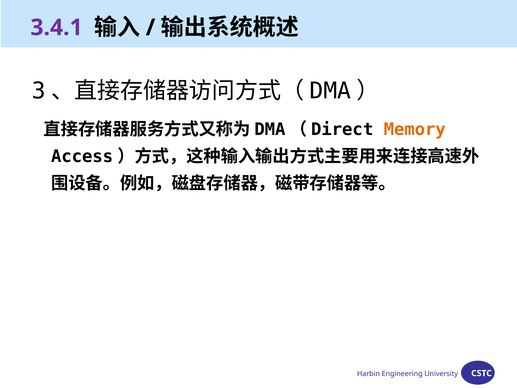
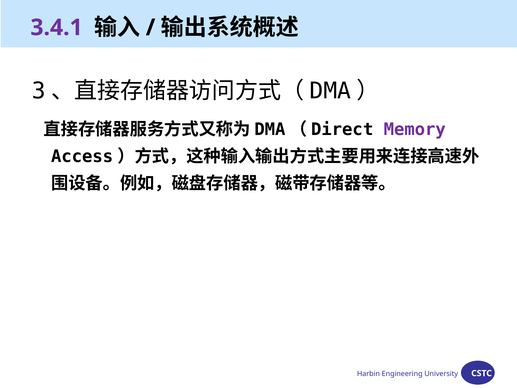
Memory colour: orange -> purple (415, 129)
